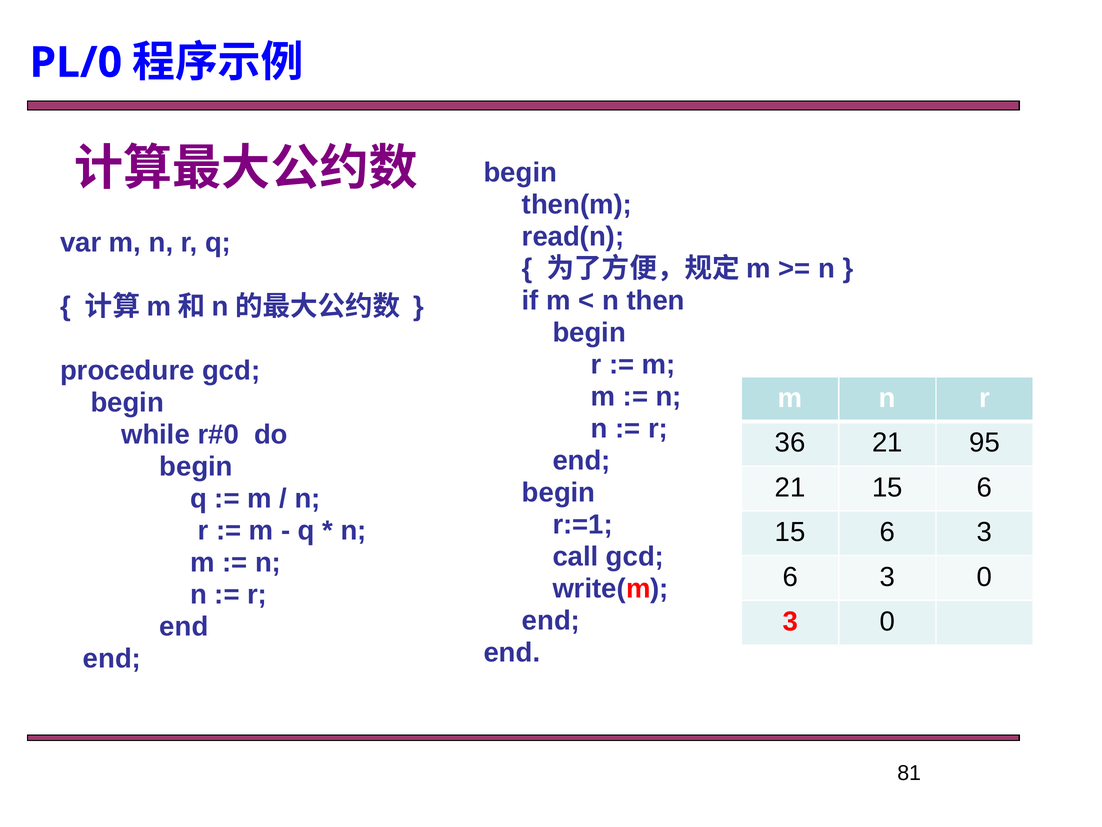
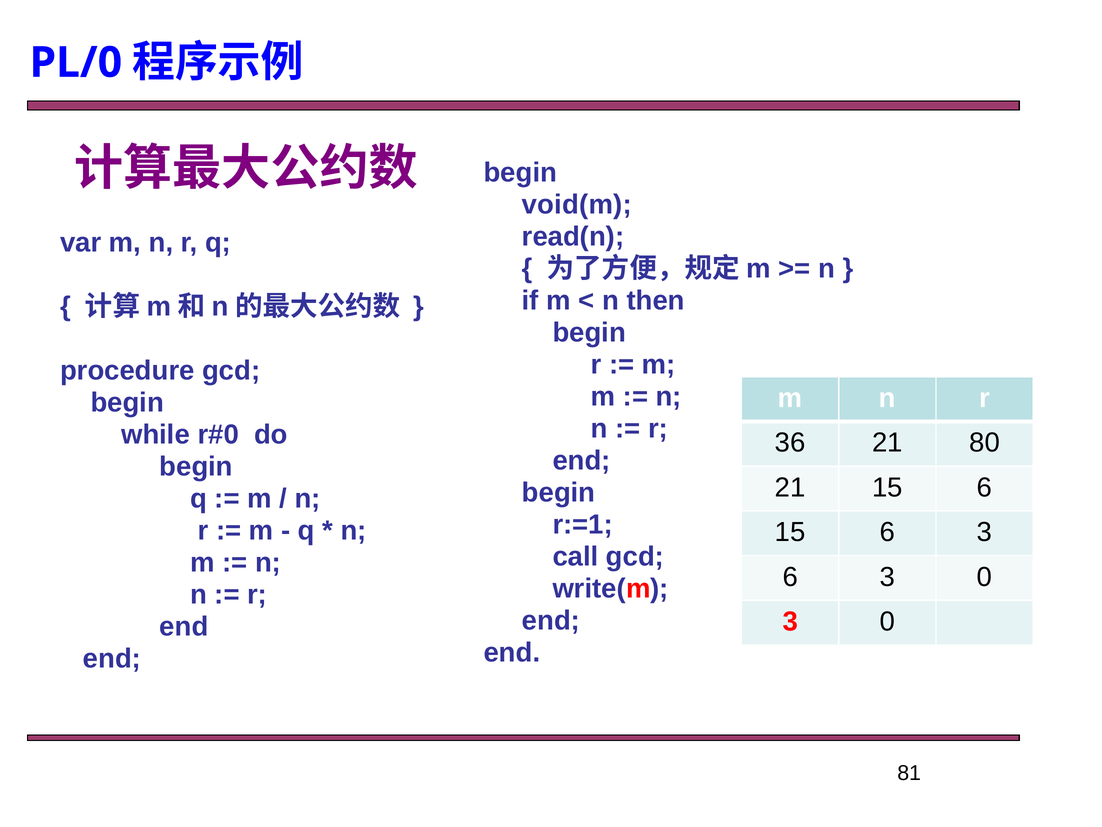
then(m: then(m -> void(m (577, 205)
95: 95 -> 80 (985, 443)
